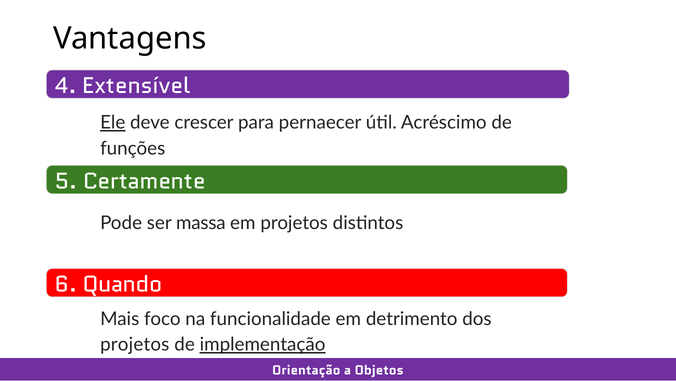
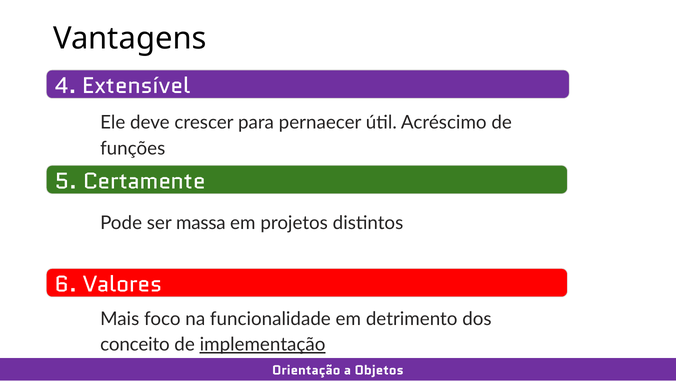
Ele underline: present -> none (113, 122)
Quando: Quando -> Valores (122, 284)
projetos: projetos -> conceito (135, 344)
